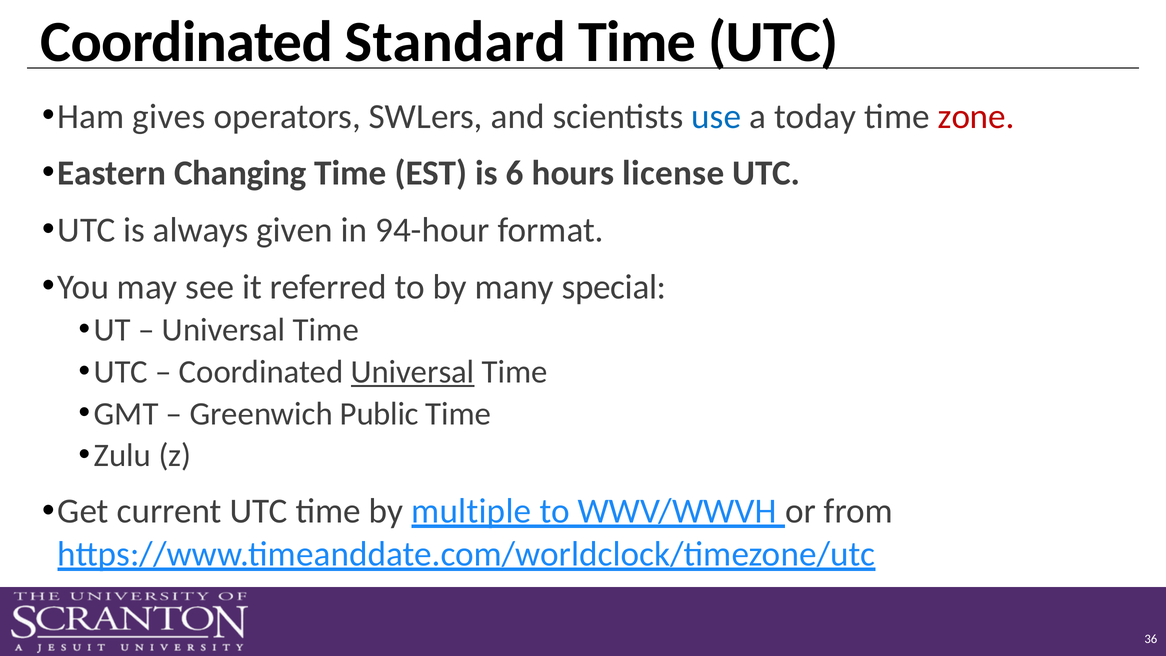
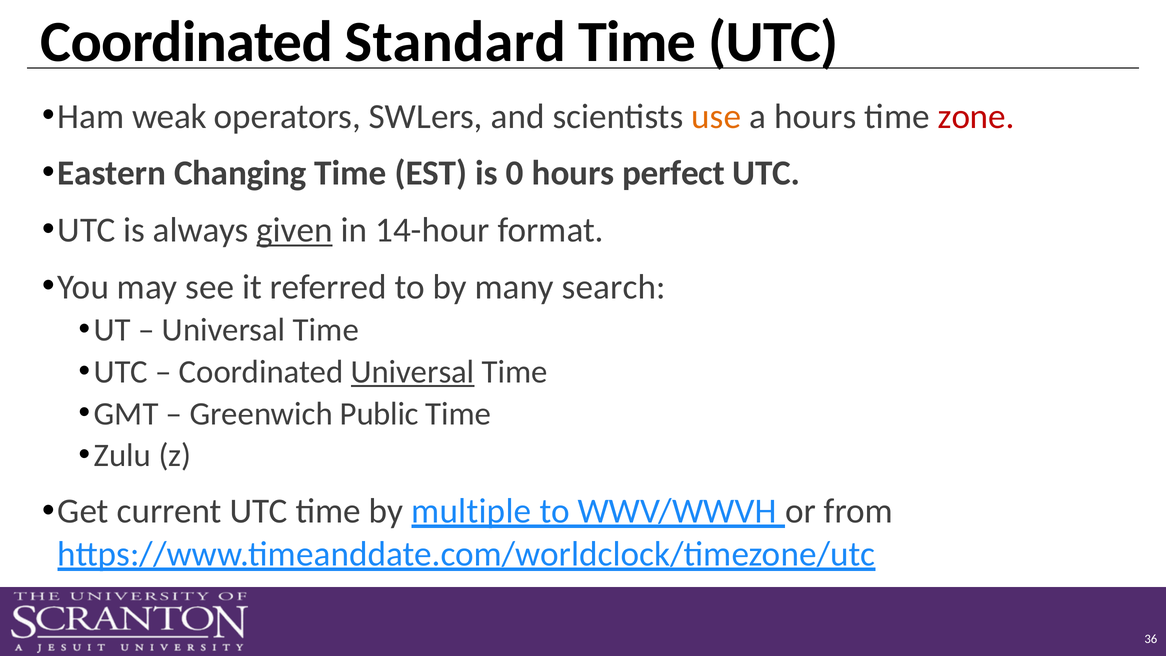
gives: gives -> weak (169, 116)
use colour: blue -> orange (716, 116)
a today: today -> hours (815, 116)
6: 6 -> 0 (515, 173)
license: license -> perfect (674, 173)
given underline: none -> present (295, 230)
94-hour: 94-hour -> 14-hour (432, 230)
special: special -> search (614, 287)
